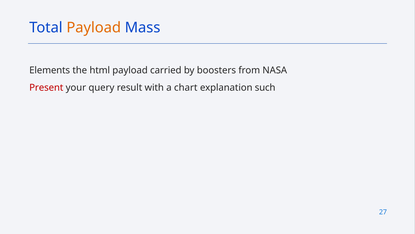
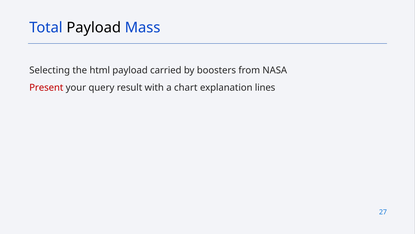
Payload colour: orange -> black (94, 28)
Elements: Elements -> Selecting (50, 70)
such: such -> lines (265, 87)
